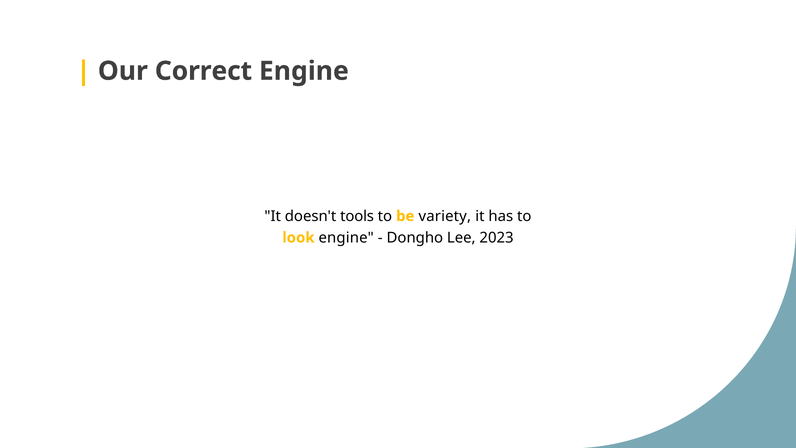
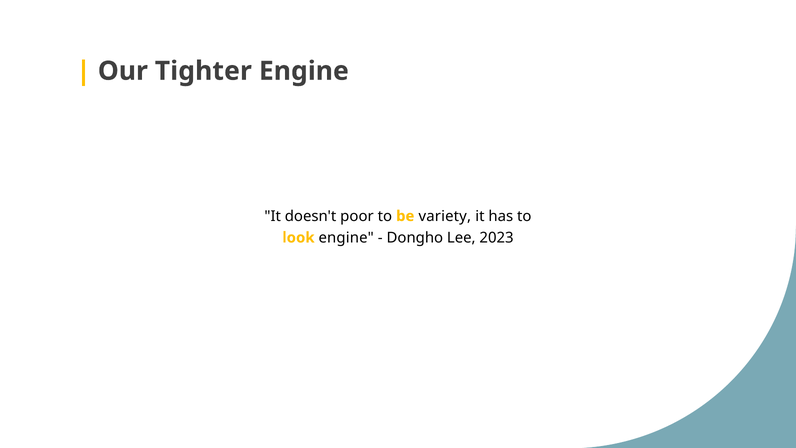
Correct: Correct -> Tighter (203, 71)
tools: tools -> poor (357, 216)
